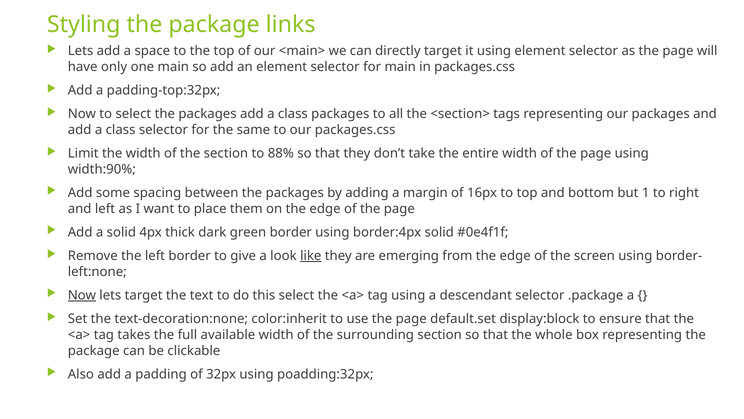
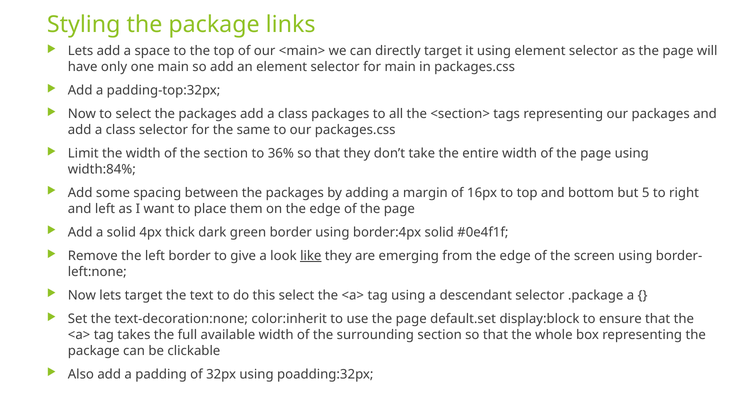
88%: 88% -> 36% (281, 153)
width:90%: width:90% -> width:84% (102, 169)
1: 1 -> 5 (646, 193)
Now underline: present -> none (82, 295)
